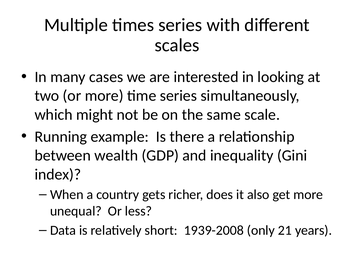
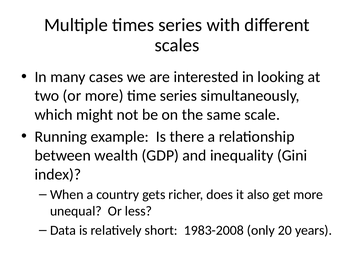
1939-2008: 1939-2008 -> 1983-2008 (214, 231)
21: 21 -> 20 (285, 231)
